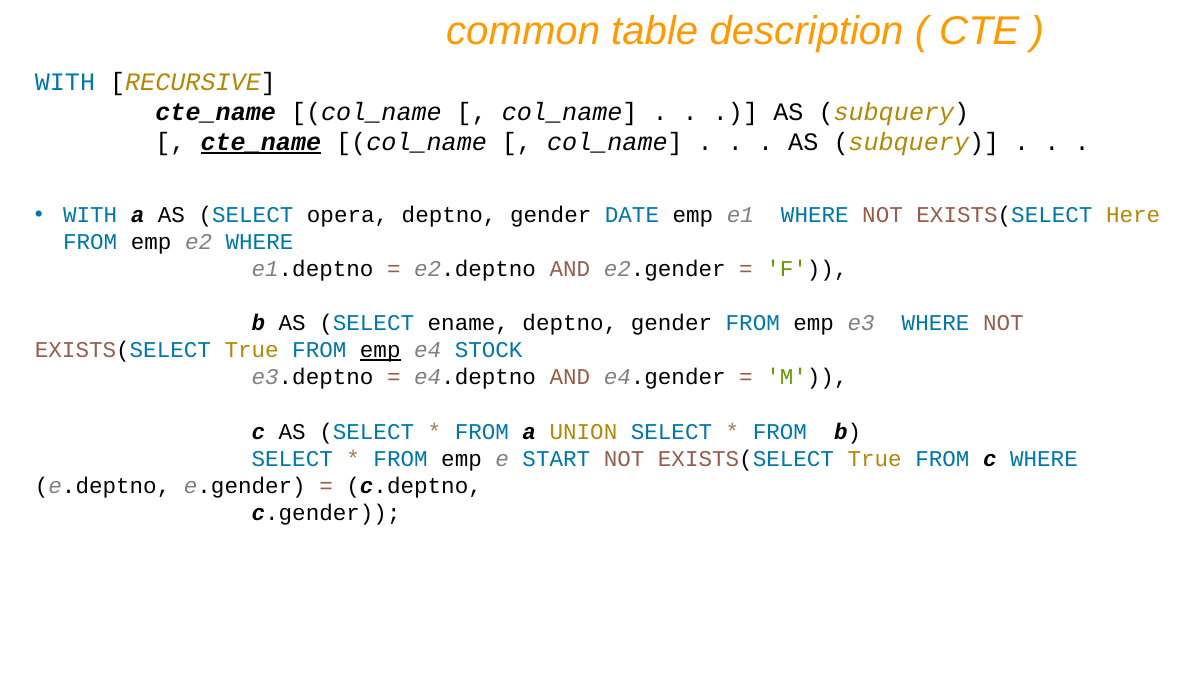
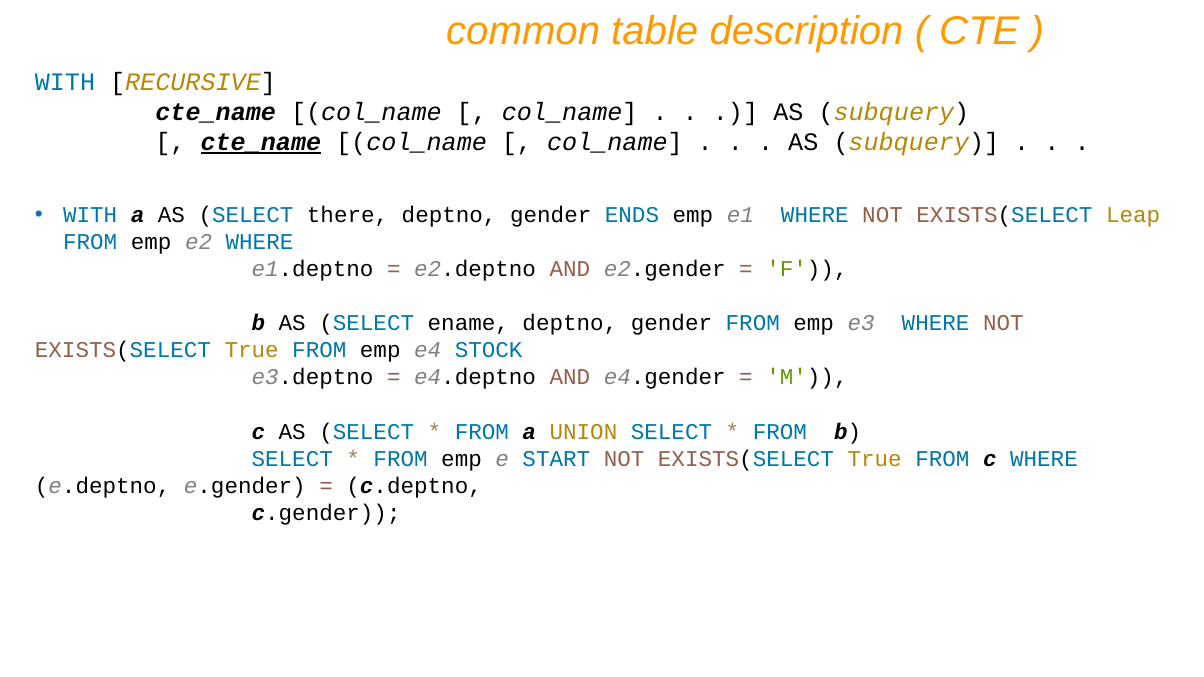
opera: opera -> there (348, 215)
DATE: DATE -> ENDS (632, 215)
Here: Here -> Leap (1133, 215)
emp underline: present -> none (380, 351)
